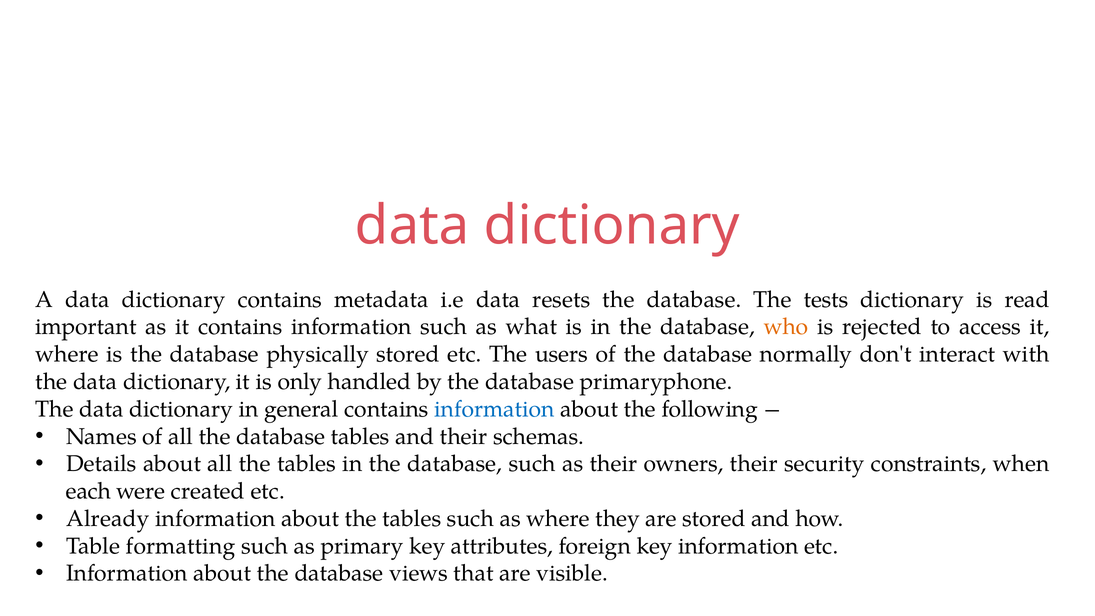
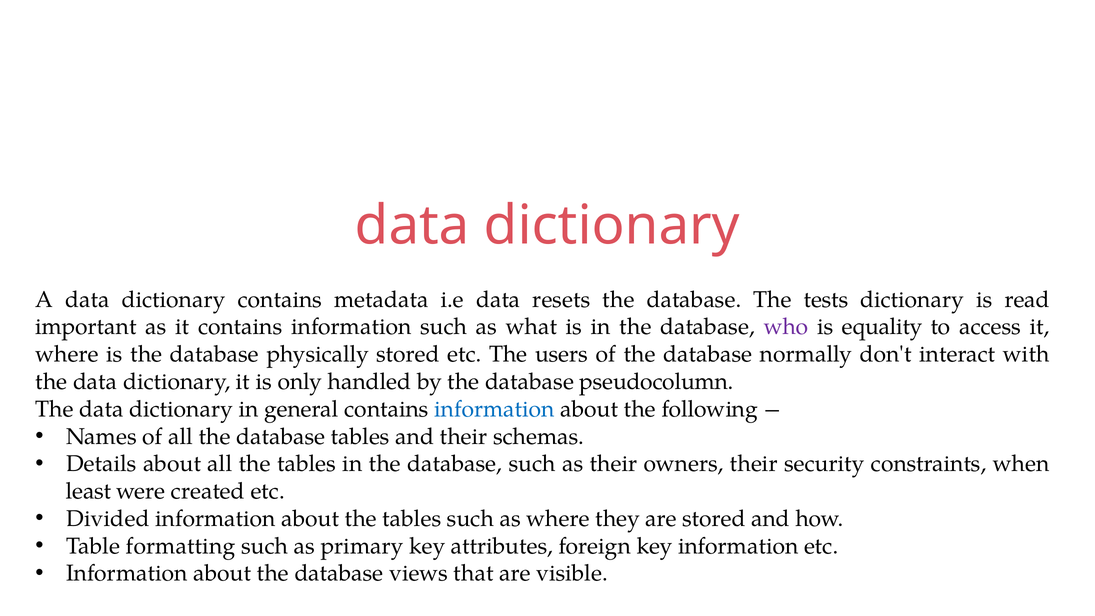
who colour: orange -> purple (786, 327)
rejected: rejected -> equality (882, 327)
primaryphone: primaryphone -> pseudocolumn (656, 382)
each: each -> least (89, 491)
Already: Already -> Divided (108, 519)
